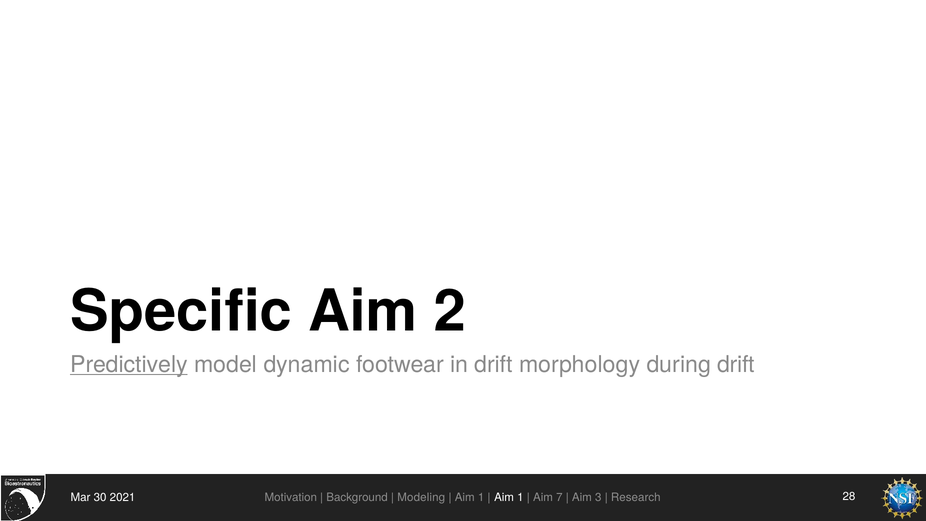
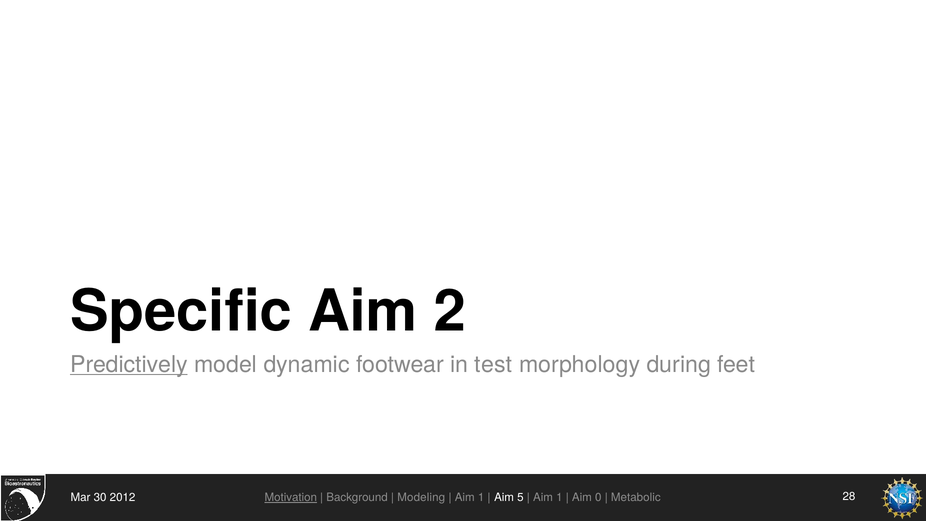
in drift: drift -> test (493, 364)
during drift: drift -> feet (736, 364)
2021: 2021 -> 2012 (123, 497)
Motivation underline: none -> present (291, 497)
1: 1 -> 5 (520, 497)
7: 7 -> 1 (559, 497)
3: 3 -> 0 (598, 497)
Research: Research -> Metabolic (636, 497)
